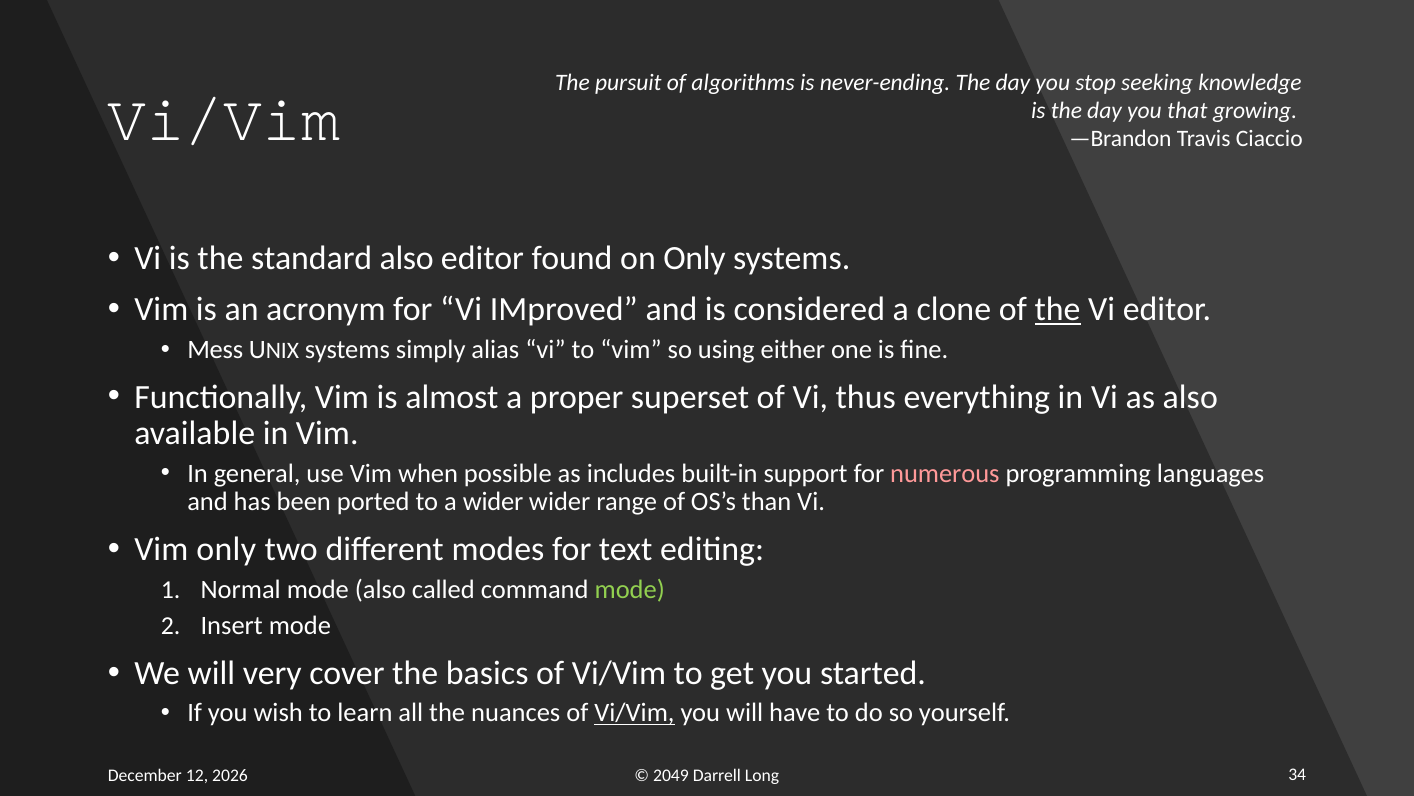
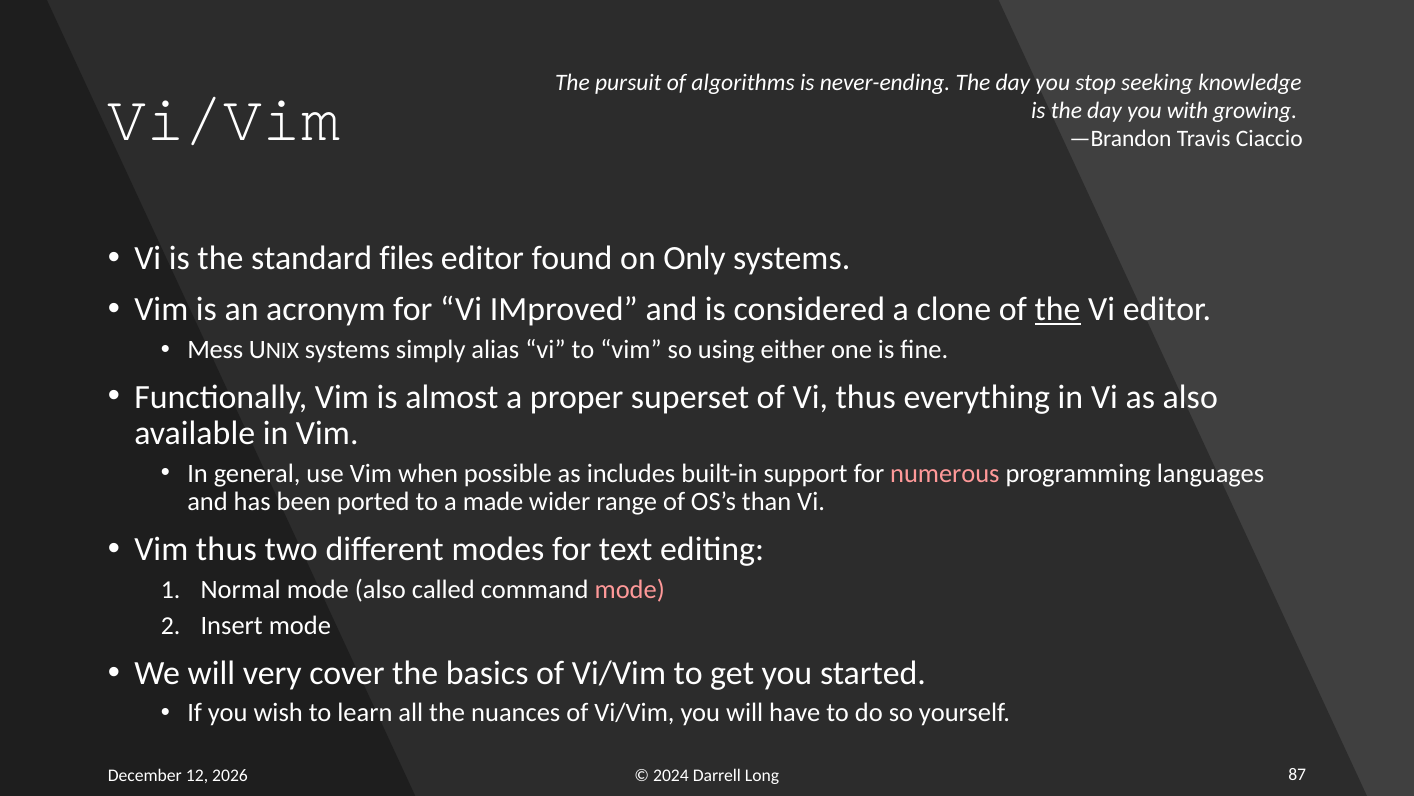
that: that -> with (1187, 111)
standard also: also -> files (407, 258)
a wider: wider -> made (493, 502)
Vim only: only -> thus (226, 549)
mode colour: light green -> pink (630, 589)
Vi/Vim underline: present -> none (634, 712)
2049: 2049 -> 2024 (671, 775)
34: 34 -> 87 (1297, 774)
